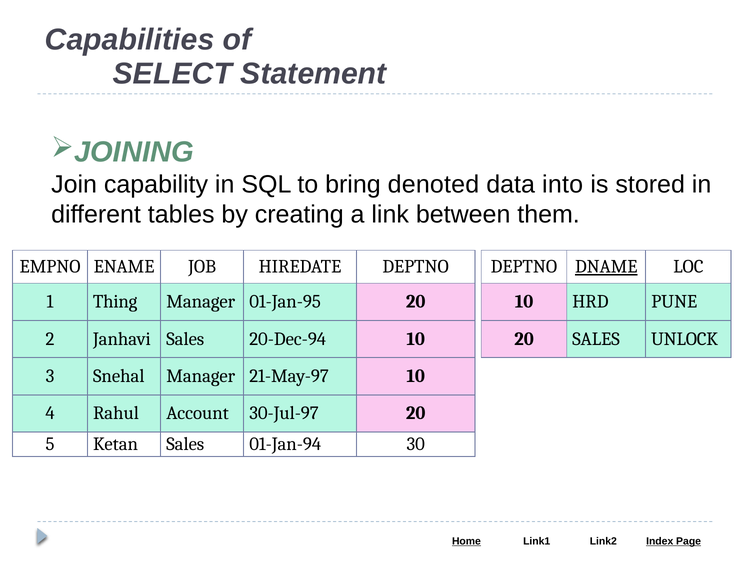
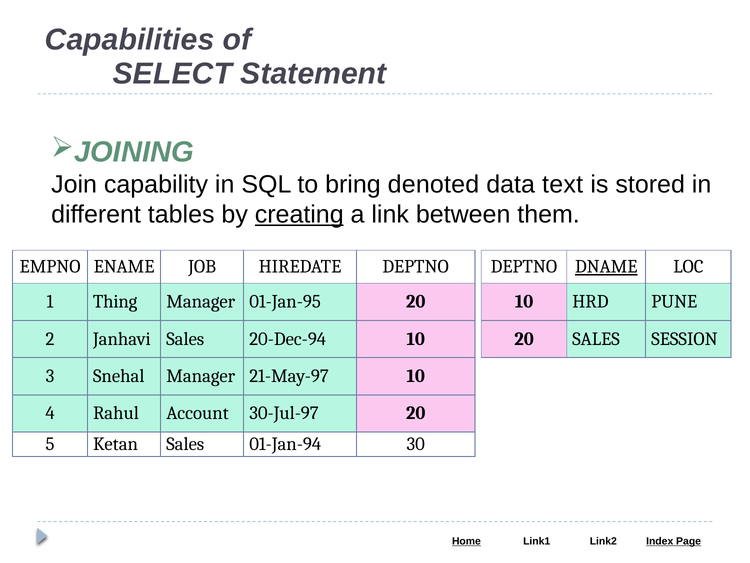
into: into -> text (563, 184)
creating underline: none -> present (299, 214)
UNLOCK: UNLOCK -> SESSION (685, 339)
